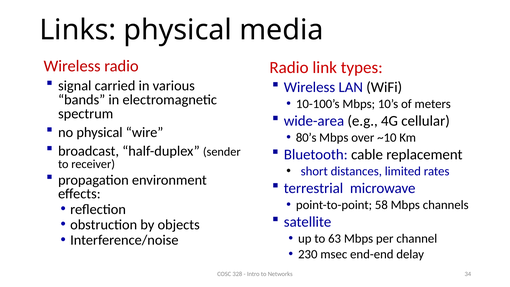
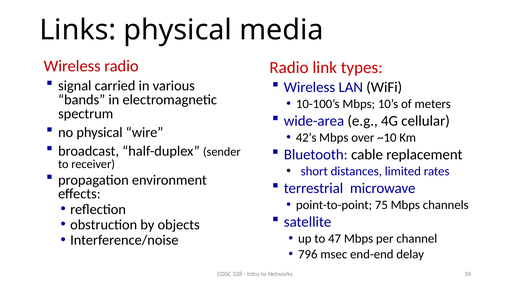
80’s: 80’s -> 42’s (306, 137)
58: 58 -> 75 (381, 205)
63: 63 -> 47 (335, 239)
230: 230 -> 796 (308, 254)
